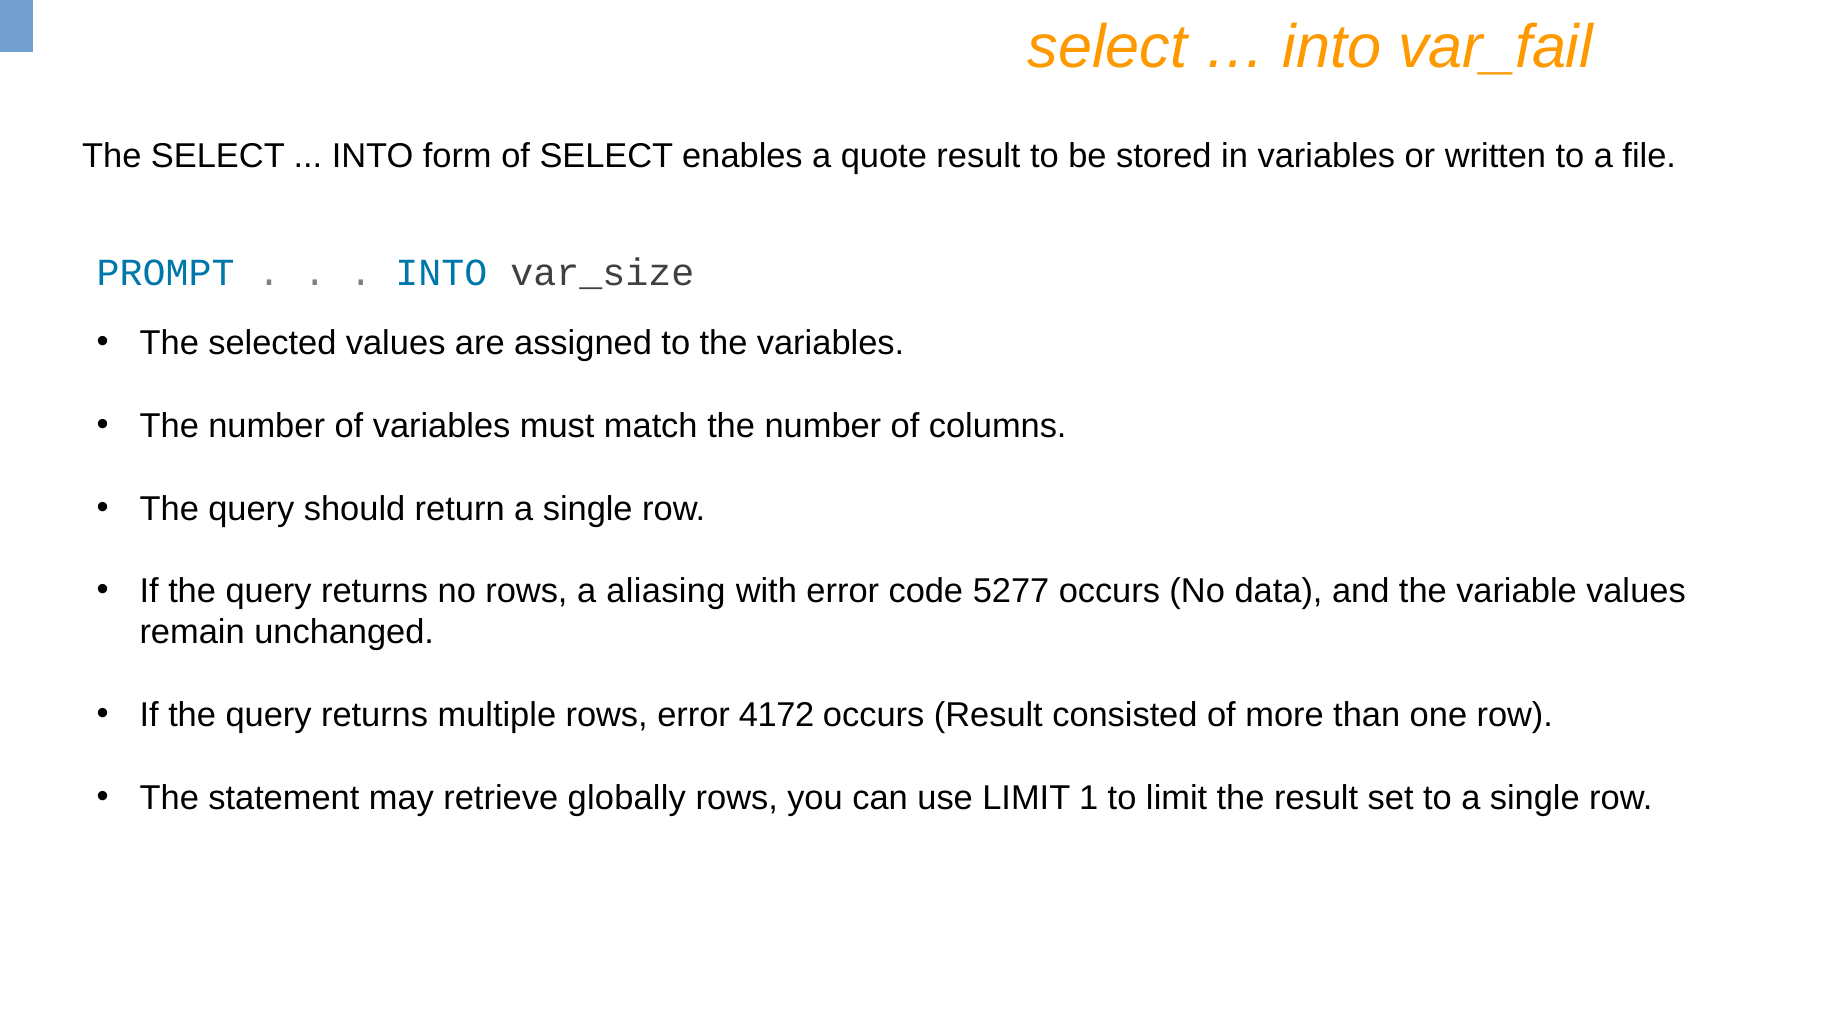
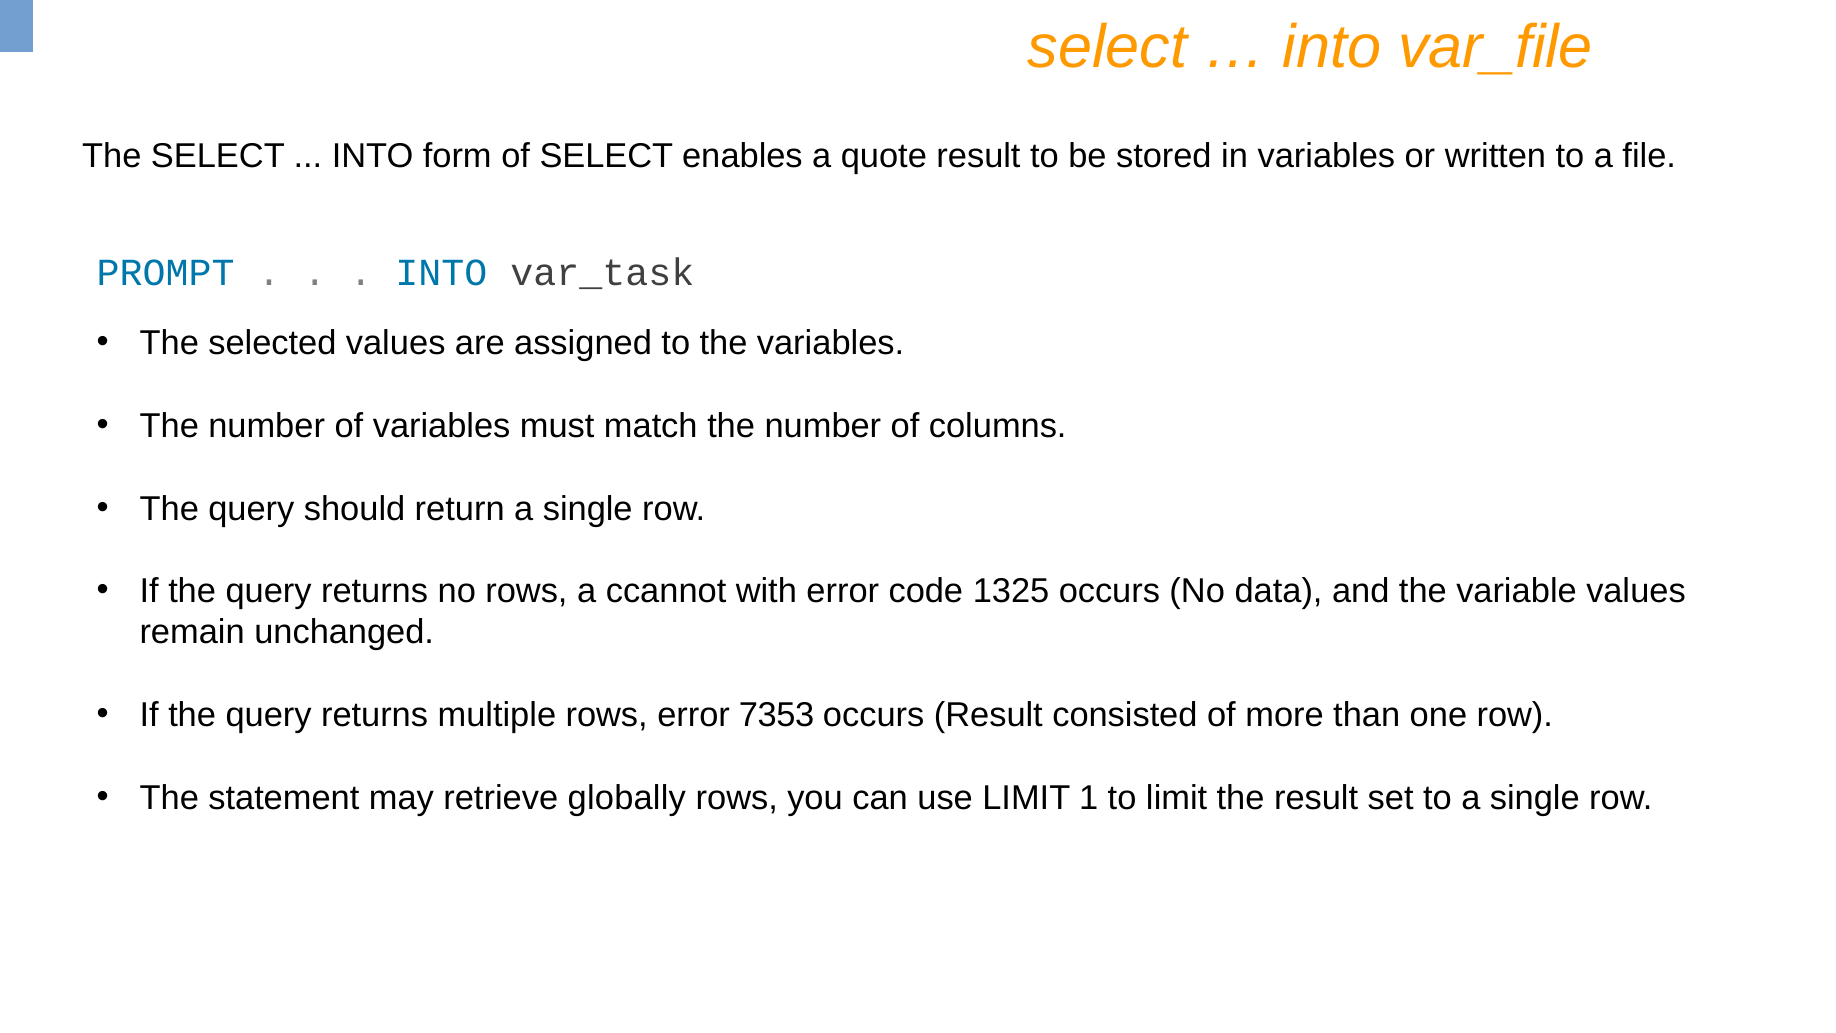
var_fail: var_fail -> var_file (1495, 48)
var_size: var_size -> var_task (602, 273)
aliasing: aliasing -> ccannot (666, 591)
5277: 5277 -> 1325 (1011, 591)
4172: 4172 -> 7353 (777, 715)
